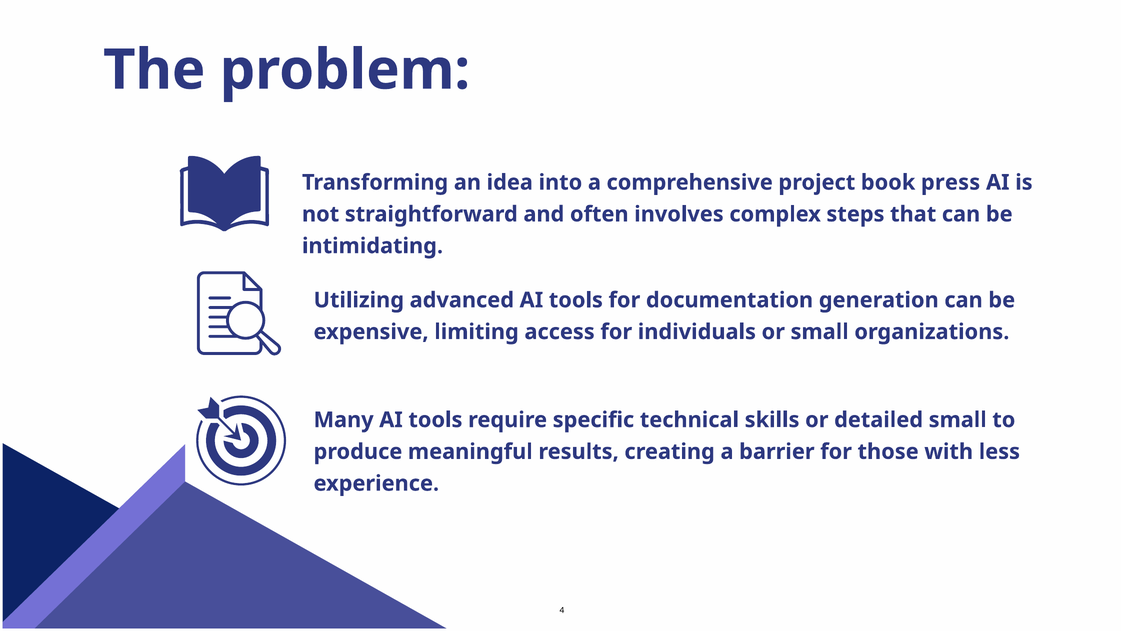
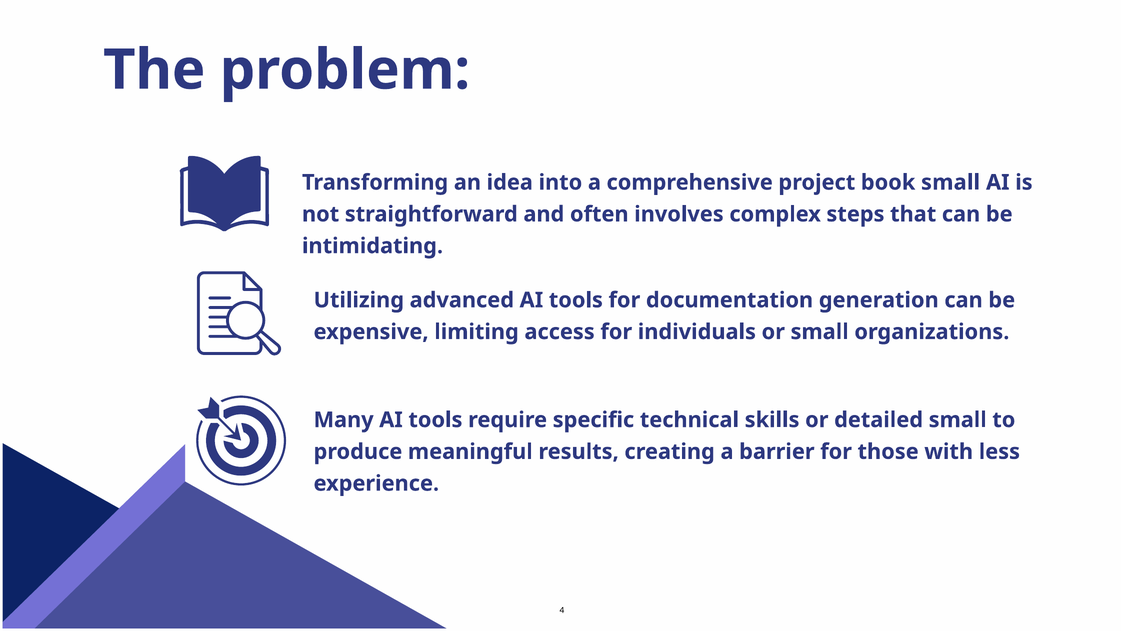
book press: press -> small (951, 182)
